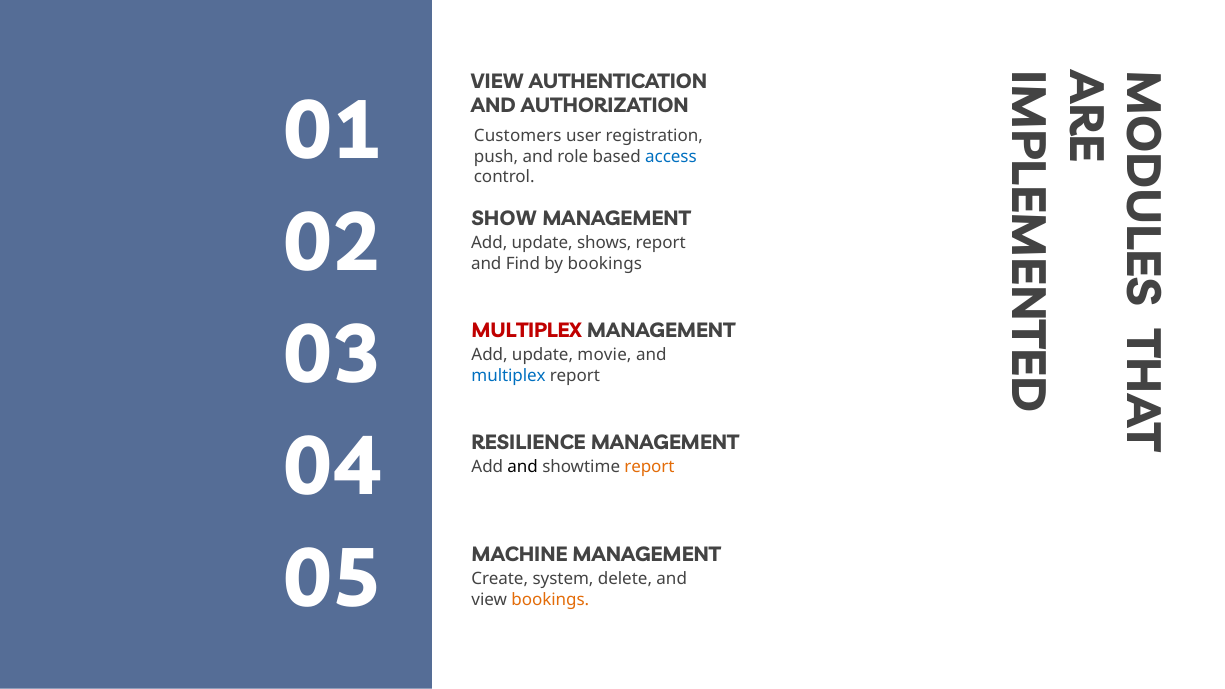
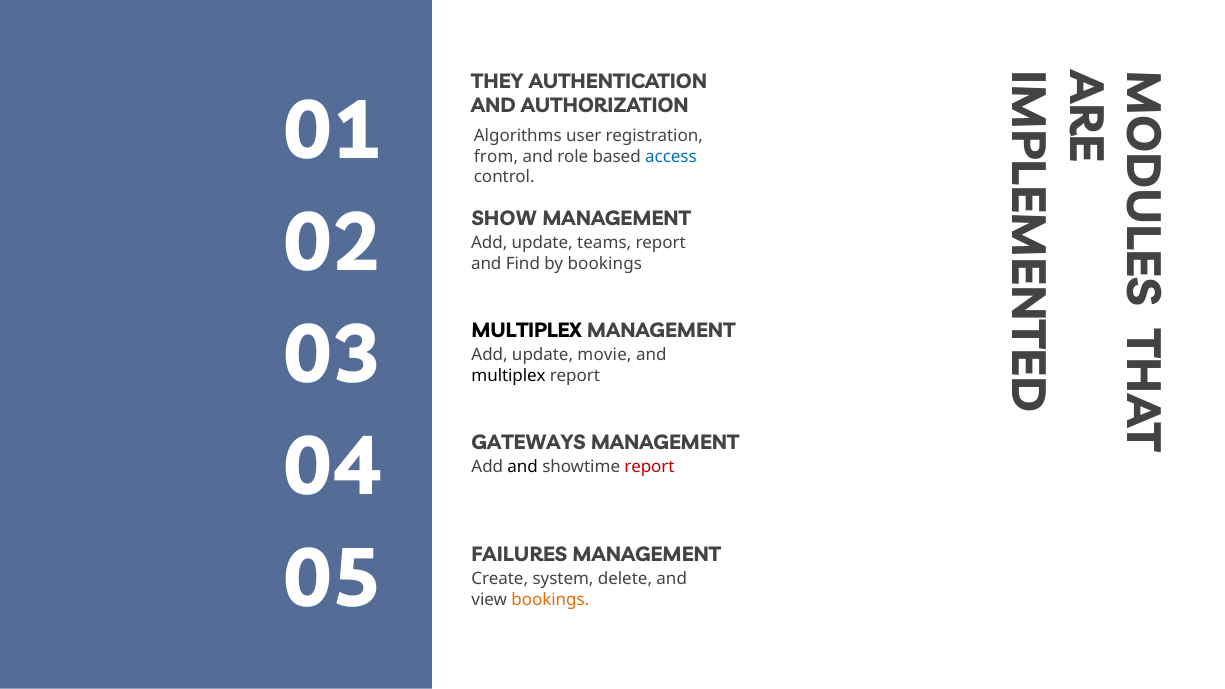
VIEW: VIEW -> THEY (497, 82)
Customers: Customers -> Algorithms (518, 136)
push: push -> from (496, 157)
shows: shows -> teams (604, 243)
MULTIPLEX colour: red -> black (527, 330)
multiplex colour: blue -> black (509, 376)
RESILIENCE: RESILIENCE -> GATEWAYS (529, 443)
report colour: orange -> red (649, 467)
MACHINE: MACHINE -> FAILURES (519, 555)
